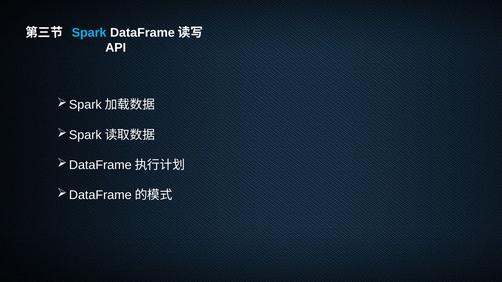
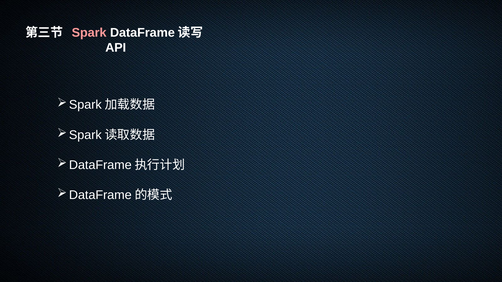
Spark colour: light blue -> pink (89, 33)
